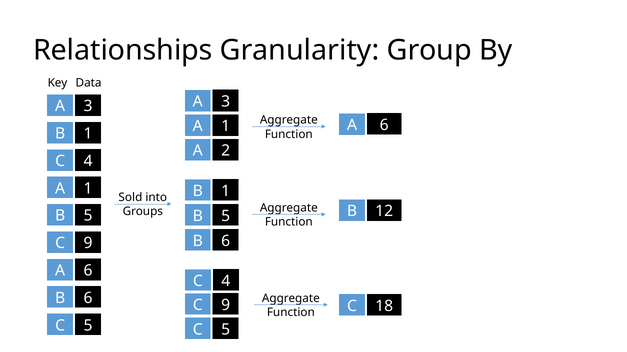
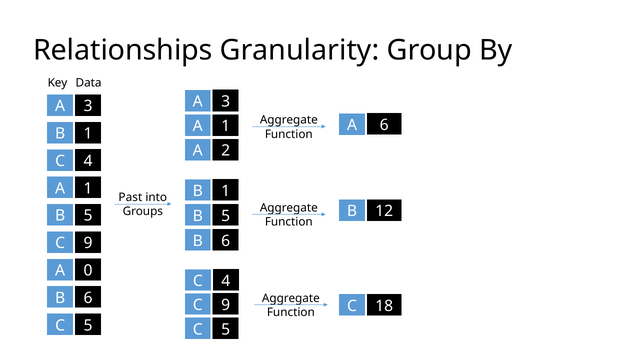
Sold: Sold -> Past (130, 198)
6: 6 -> 0 (88, 271)
